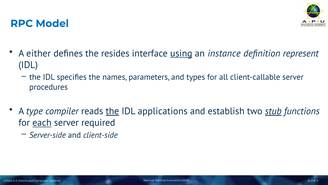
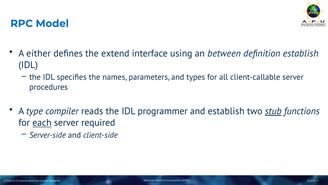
resides: resides -> extend (115, 53)
using underline: present -> none (181, 53)
instance: instance -> between (224, 53)
definition represent: represent -> establish (301, 53)
the underline: present -> none (112, 111)
applications: applications -> programmer (163, 111)
